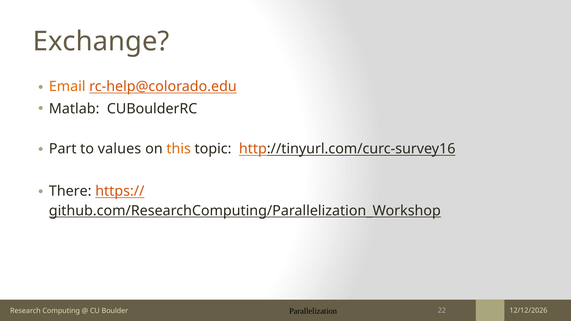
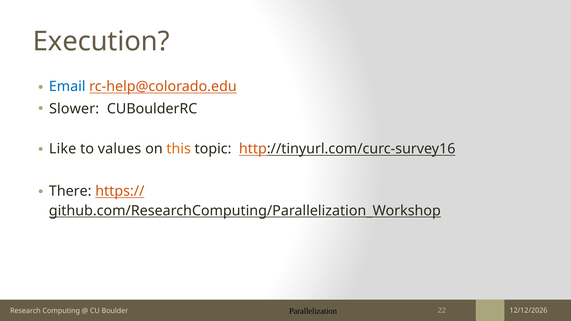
Exchange: Exchange -> Execution (101, 42)
Email colour: orange -> blue (67, 87)
Matlab: Matlab -> Slower (74, 109)
Part: Part -> Like (63, 149)
